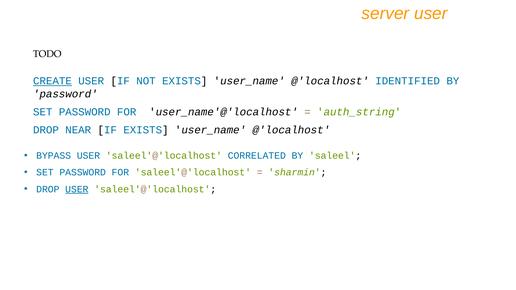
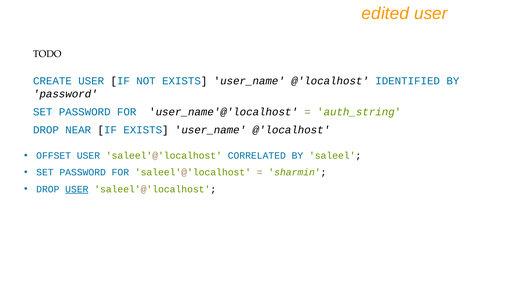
server: server -> edited (385, 13)
CREATE underline: present -> none (52, 81)
BYPASS: BYPASS -> OFFSET (54, 156)
